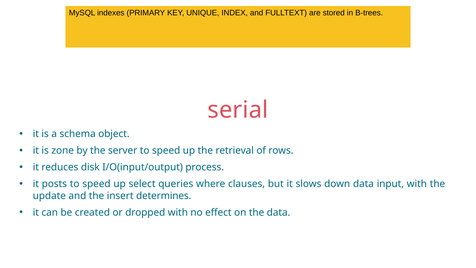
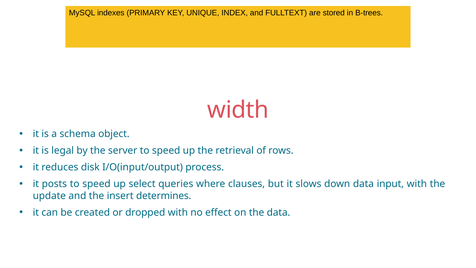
serial: serial -> width (238, 110)
zone: zone -> legal (63, 150)
